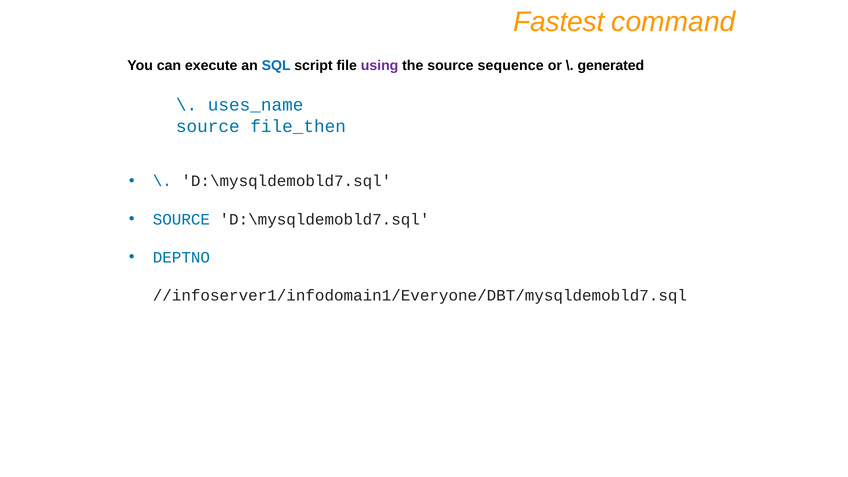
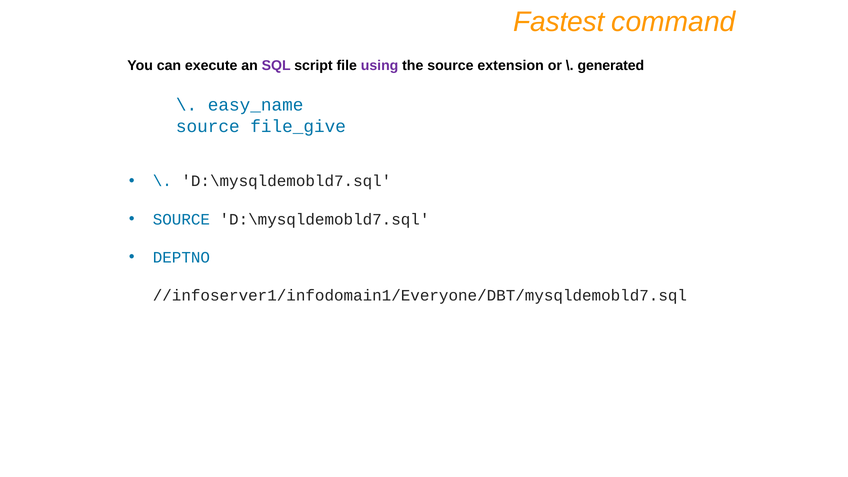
SQL colour: blue -> purple (276, 66)
sequence: sequence -> extension (511, 66)
uses_name: uses_name -> easy_name (256, 105)
file_then: file_then -> file_give (298, 126)
